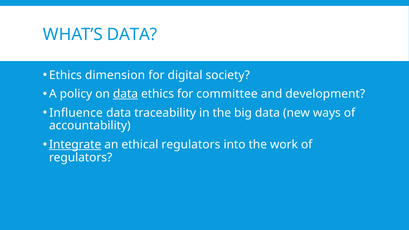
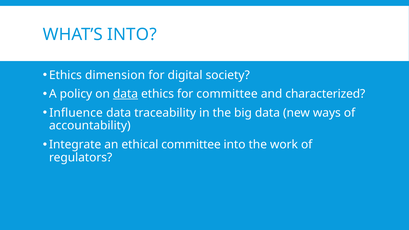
WHAT’S DATA: DATA -> INTO (132, 34)
development: development -> characterized (325, 94)
Integrate underline: present -> none (75, 145)
ethical regulators: regulators -> committee (191, 145)
